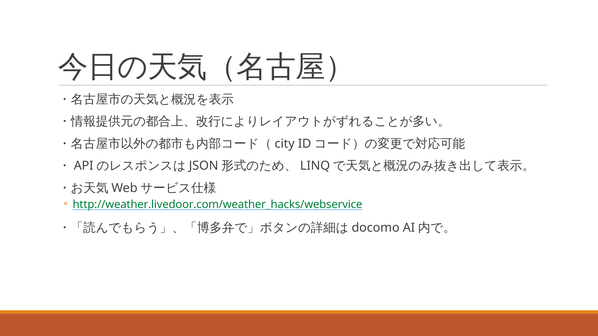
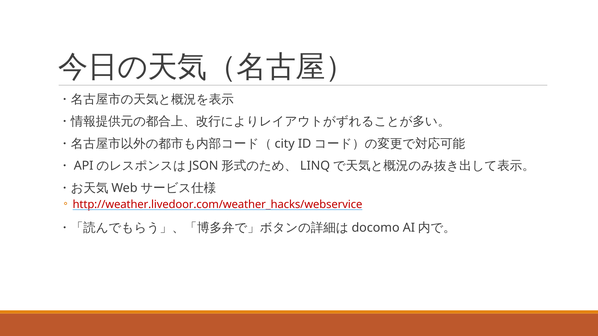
http://weather.livedoor.com/weather_hacks/webservice colour: green -> red (217, 205)
